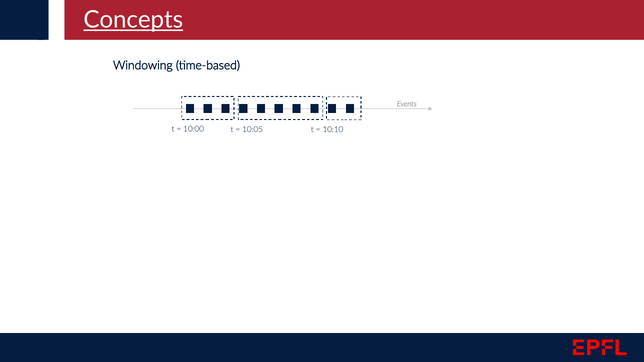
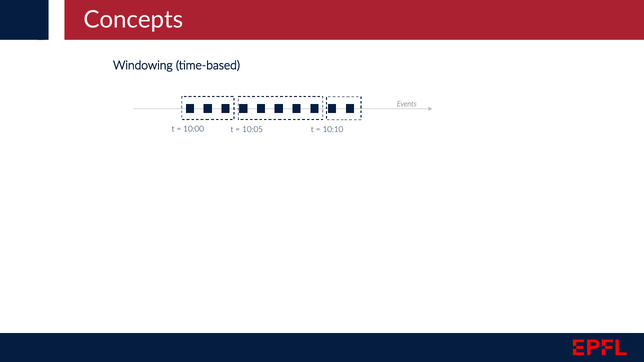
Concepts underline: present -> none (133, 20)
